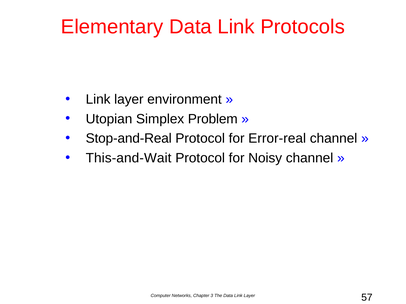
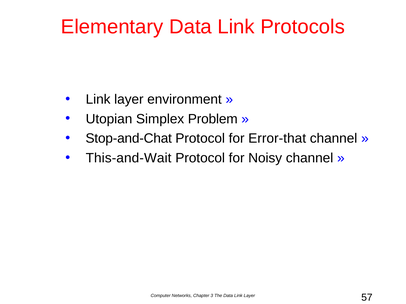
Stop-and-Real: Stop-and-Real -> Stop-and-Chat (129, 139)
Error-real: Error-real -> Error-that (277, 139)
